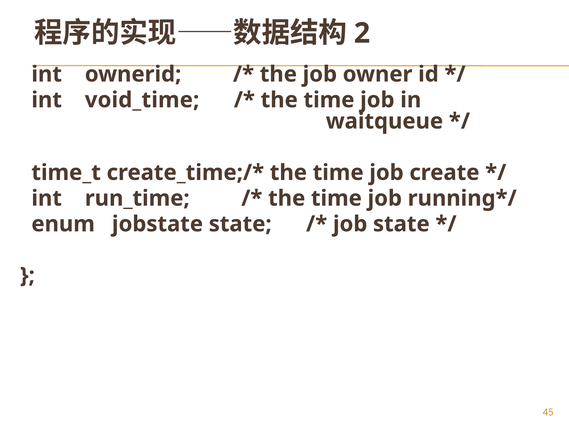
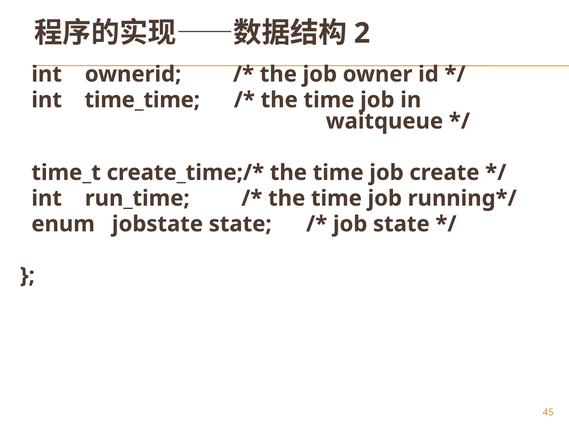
void_time: void_time -> time_time (142, 100)
